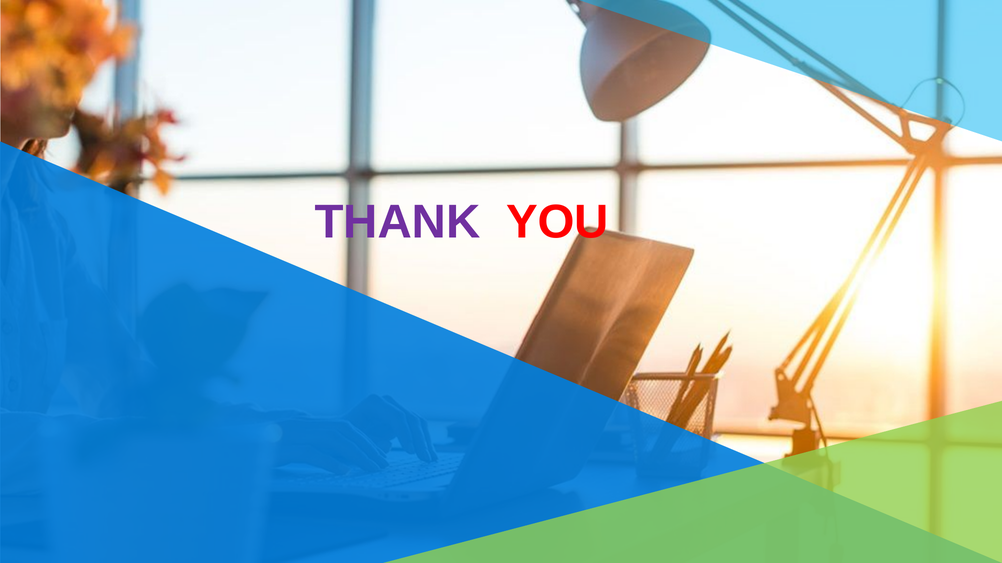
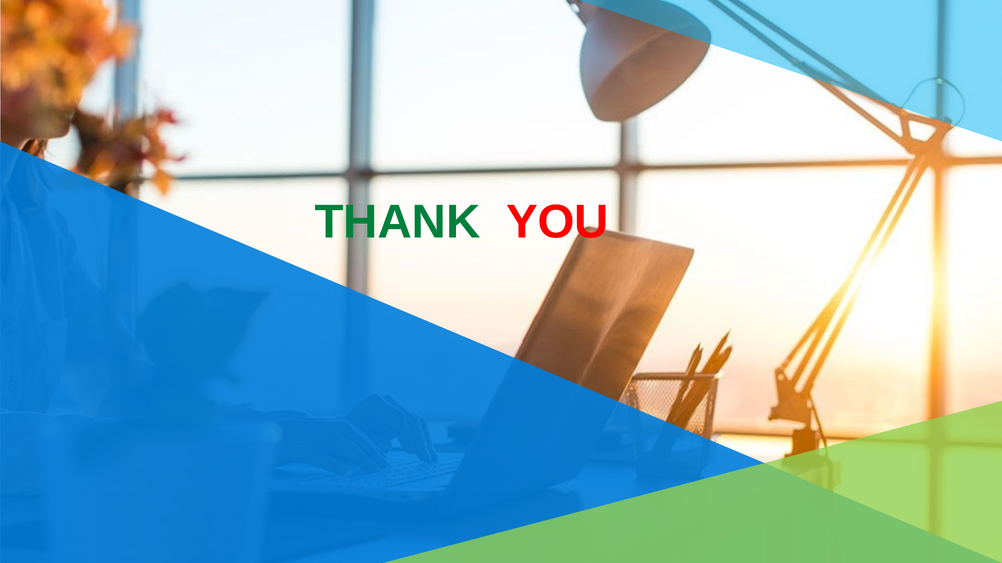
THANK colour: purple -> green (397, 222)
